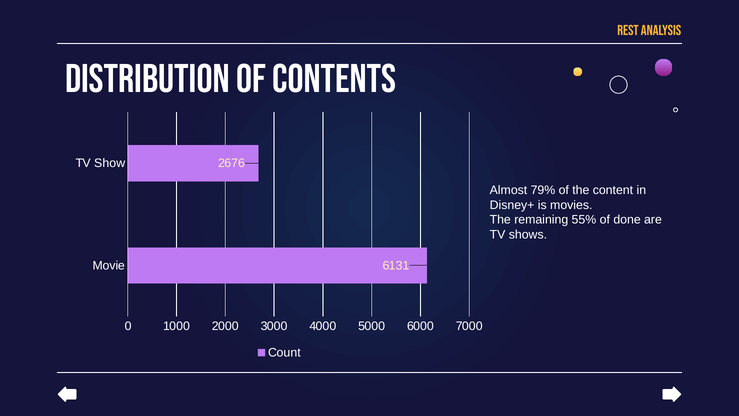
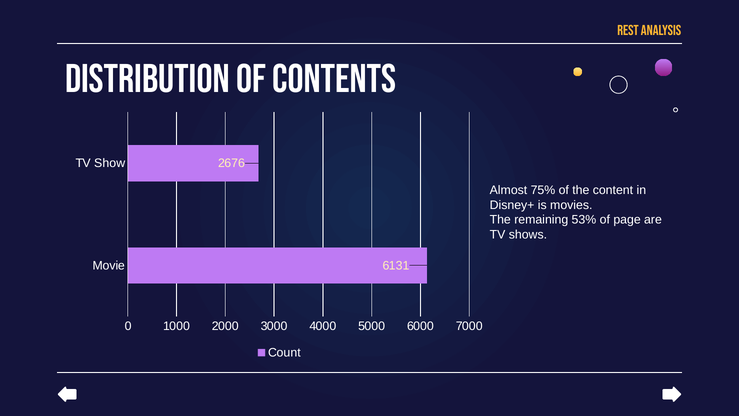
79%: 79% -> 75% (543, 190)
55%: 55% -> 53% (584, 220)
done: done -> page (627, 220)
